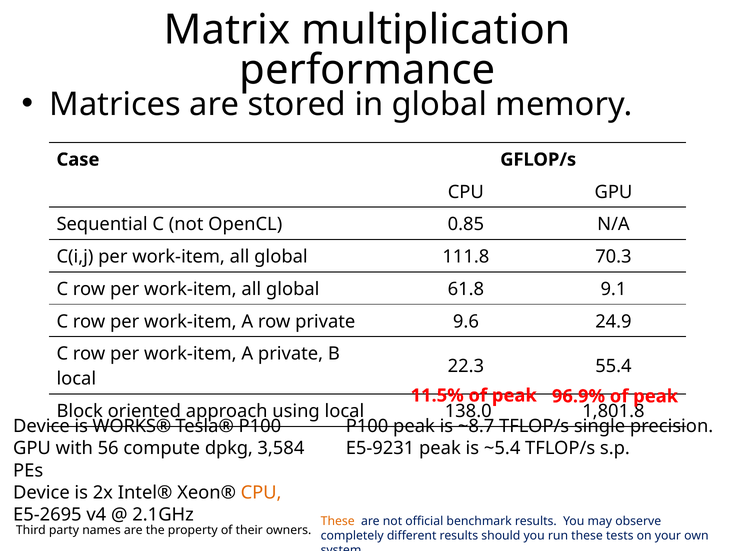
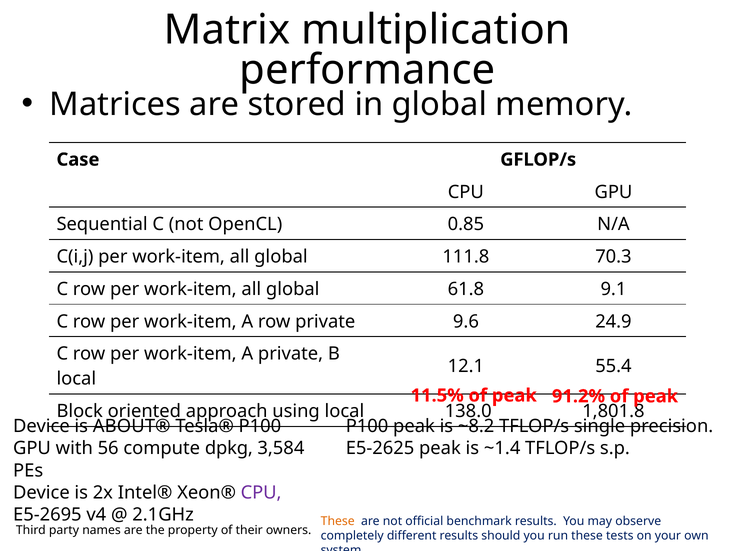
22.3: 22.3 -> 12.1 (466, 366)
96.9%: 96.9% -> 91.2% (578, 396)
WORKS®: WORKS® -> ABOUT® (132, 427)
~8.7: ~8.7 -> ~8.2 (476, 427)
E5-9231: E5-9231 -> E5-2625 (380, 449)
~5.4: ~5.4 -> ~1.4 (502, 449)
CPU colour: orange -> purple (261, 493)
